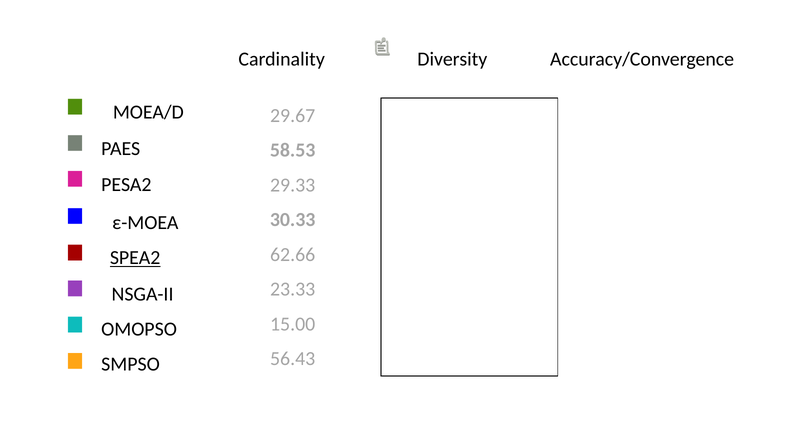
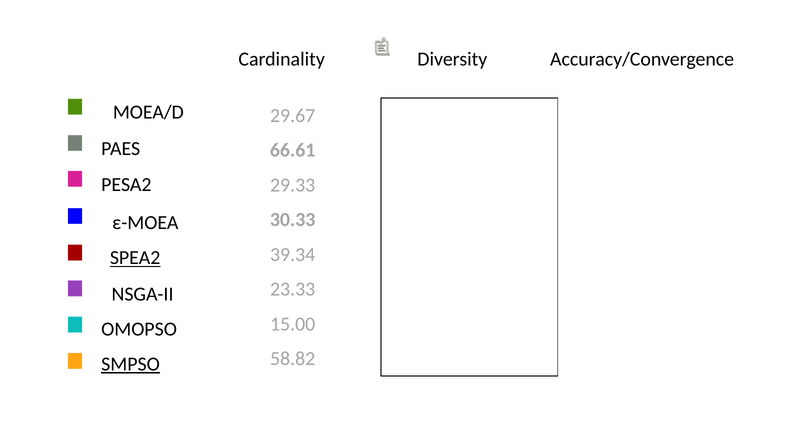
58.53: 58.53 -> 66.61 (293, 150)
62.66: 62.66 -> 39.34 (293, 255)
56.43: 56.43 -> 58.82 (293, 359)
SMPSO underline: none -> present (130, 364)
